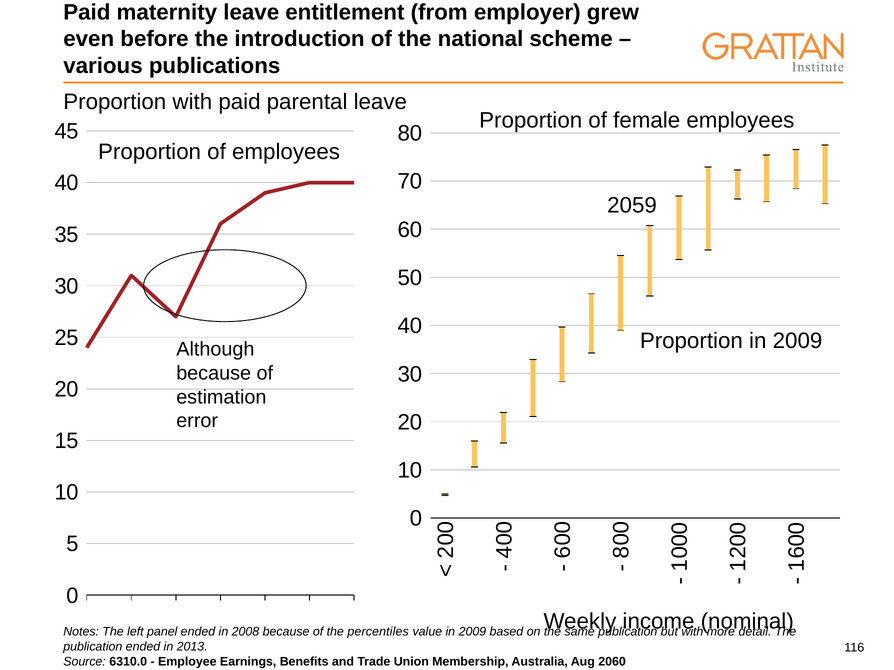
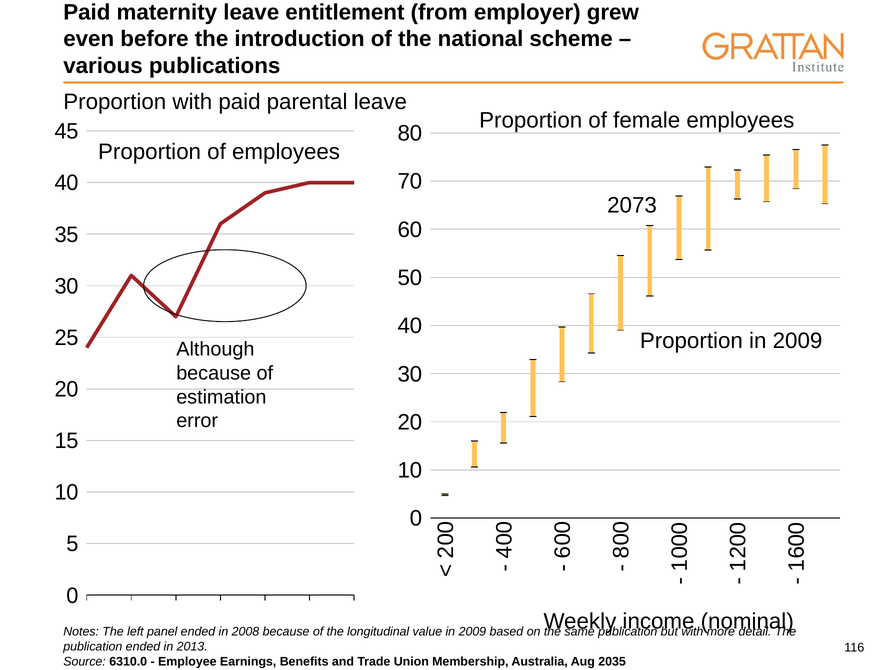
2059: 2059 -> 2073 (632, 206)
percentiles: percentiles -> longitudinal (378, 632)
2060: 2060 -> 2035 (612, 662)
